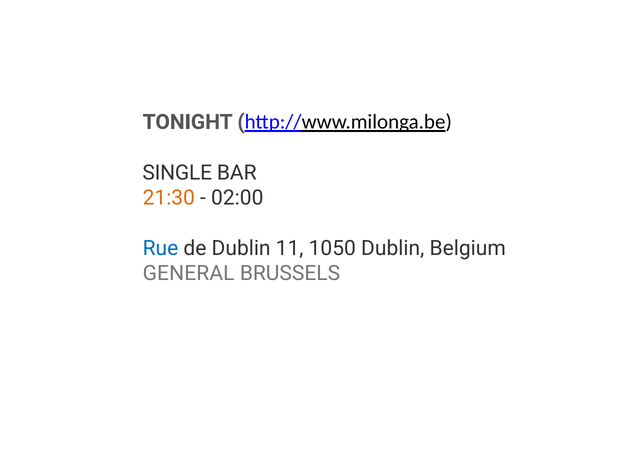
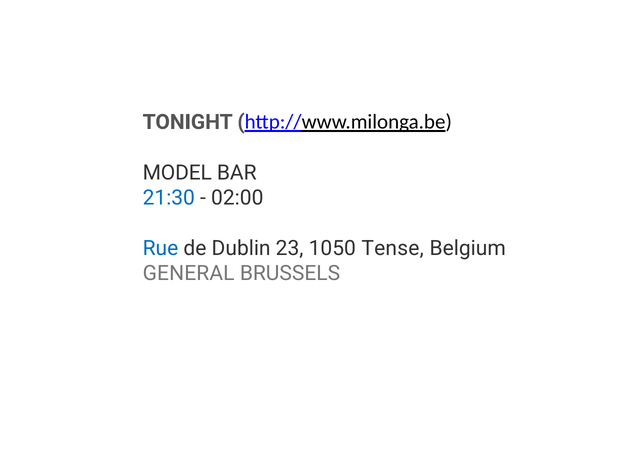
SINGLE: SINGLE -> MODEL (177, 173)
21:30 colour: orange -> blue (169, 198)
11: 11 -> 23 (290, 249)
1050 Dublin: Dublin -> Tense (393, 249)
